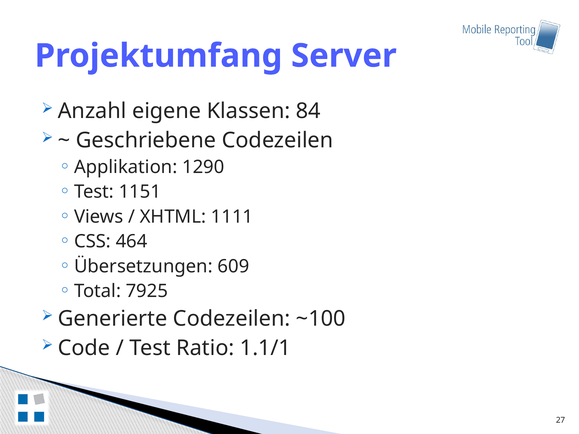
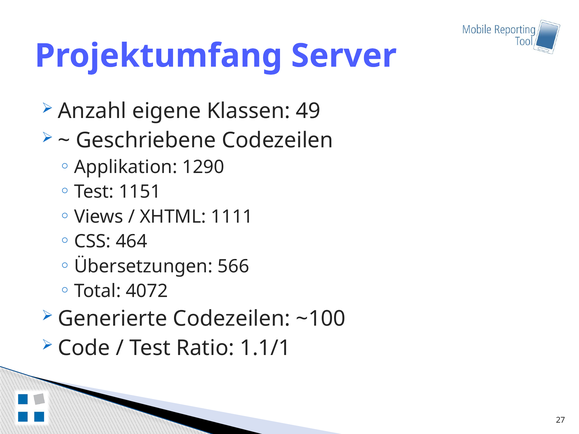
84: 84 -> 49 (308, 111)
609: 609 -> 566 (233, 266)
7925: 7925 -> 4072 (147, 291)
